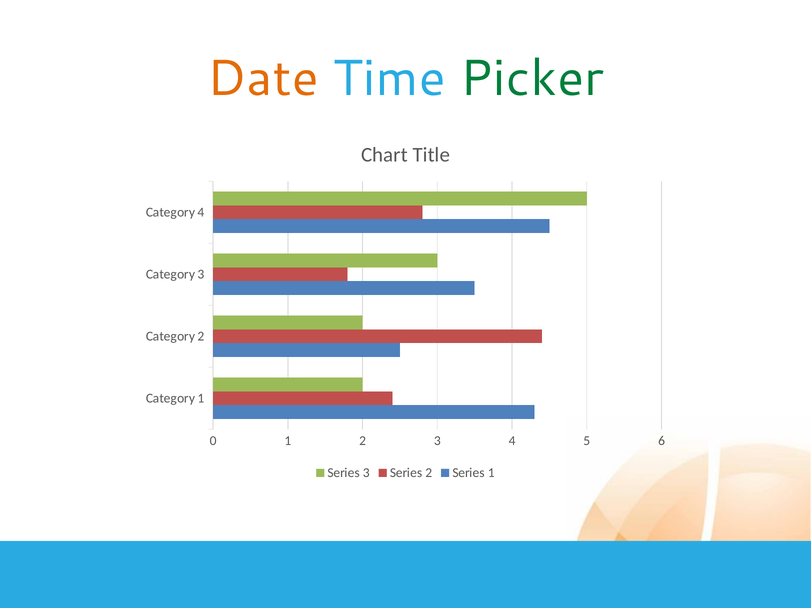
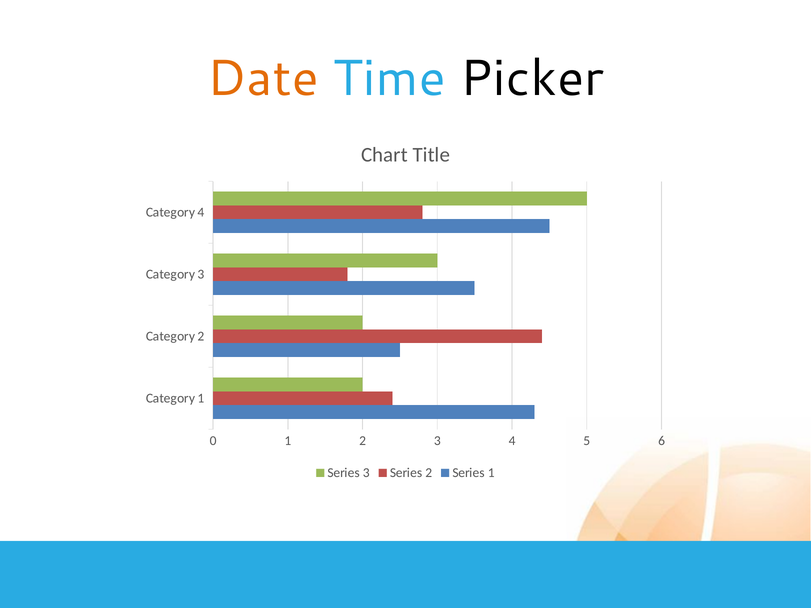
Picker colour: green -> black (532, 79)
